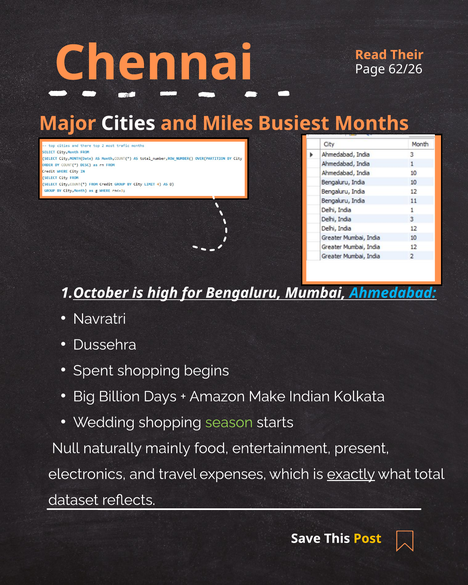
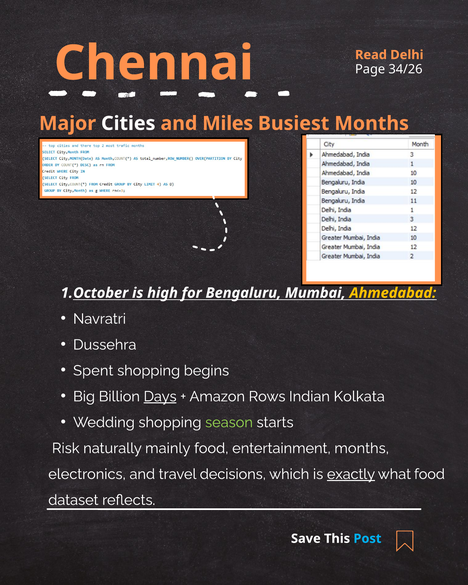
Their: Their -> Delhi (407, 55)
62/26: 62/26 -> 34/26 (406, 69)
Ahmedabad colour: light blue -> yellow (393, 293)
Days underline: none -> present (160, 397)
Make: Make -> Rows (267, 397)
Null: Null -> Risk (66, 448)
entertainment present: present -> months (362, 448)
expenses: expenses -> decisions (233, 474)
what total: total -> food (429, 474)
Post colour: yellow -> light blue (367, 539)
